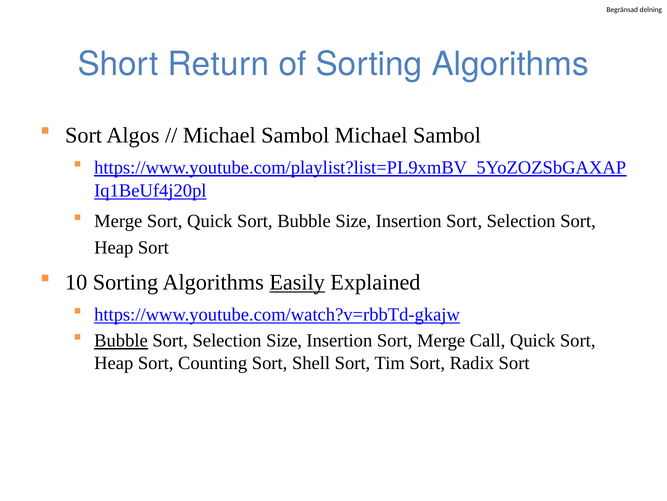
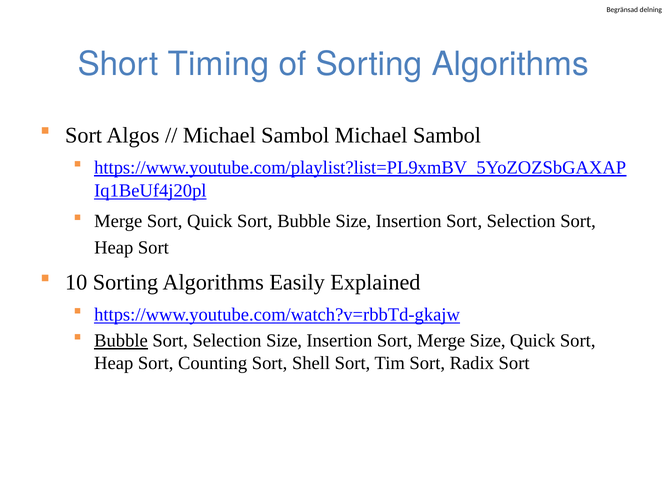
Return: Return -> Timing (218, 64)
Easily underline: present -> none (297, 282)
Merge Call: Call -> Size (488, 340)
